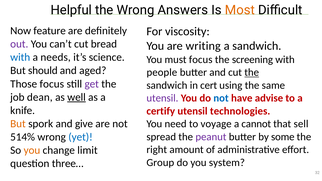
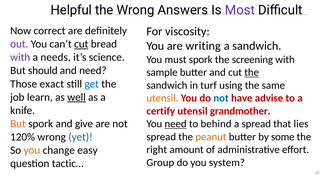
Most colour: orange -> purple (240, 10)
feature: feature -> correct (50, 31)
cut underline: none -> present (81, 44)
with colour: blue -> purple (20, 57)
must focus: focus -> spork (201, 60)
and aged: aged -> need (93, 71)
people: people -> sample (162, 72)
Those focus: focus -> exact (52, 84)
get colour: purple -> blue (92, 84)
cert: cert -> turf (209, 85)
dean: dean -> learn (40, 97)
utensil colour: purple -> orange (162, 98)
technologies: technologies -> grandmother (240, 111)
need underline: none -> present (176, 124)
voyage: voyage -> behind (216, 124)
a cannot: cannot -> spread (256, 124)
sell: sell -> lies (301, 124)
peanut colour: purple -> orange (211, 137)
514%: 514% -> 120% (23, 137)
limit: limit -> easy (88, 150)
three…: three… -> tactic… (68, 164)
